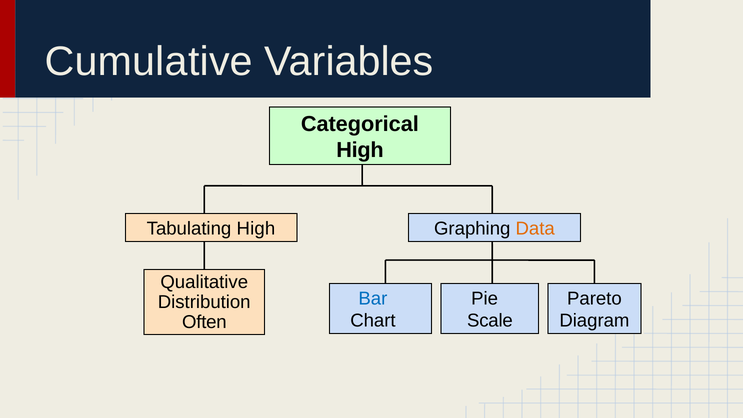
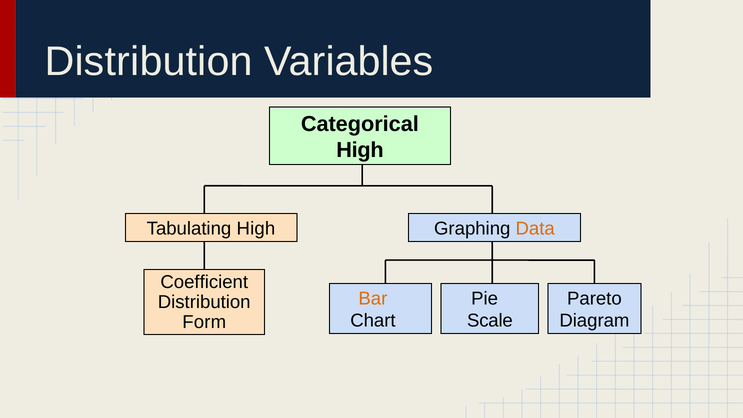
Cumulative: Cumulative -> Distribution (149, 62)
Qualitative: Qualitative -> Coefficient (204, 282)
Bar colour: blue -> orange (373, 298)
Often: Often -> Form (204, 322)
